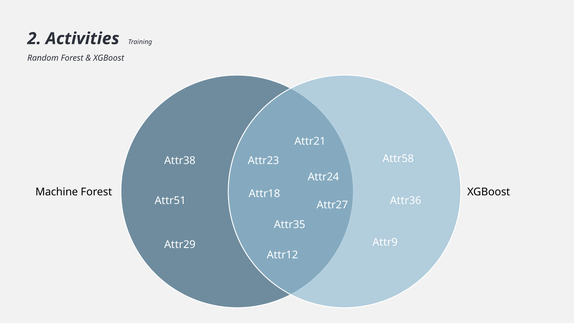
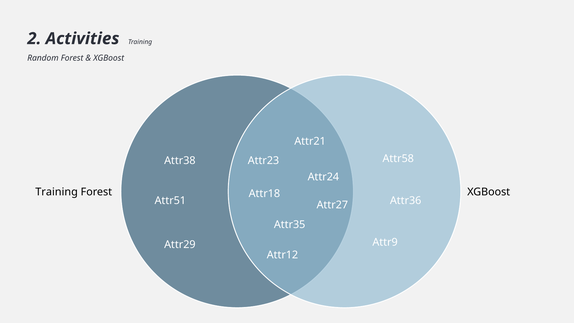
Machine: Machine -> Training (57, 192)
